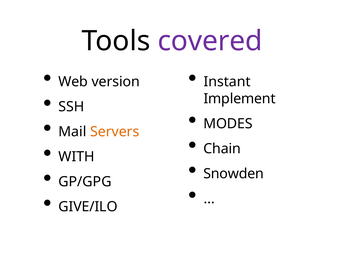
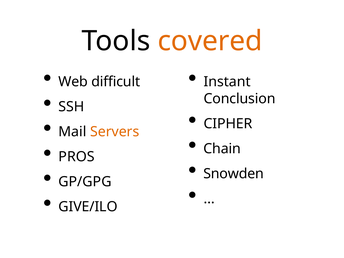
covered colour: purple -> orange (210, 41)
version: version -> difficult (116, 82)
Implement: Implement -> Conclusion (240, 99)
MODES: MODES -> CIPHER (228, 124)
WITH: WITH -> PROS (77, 157)
